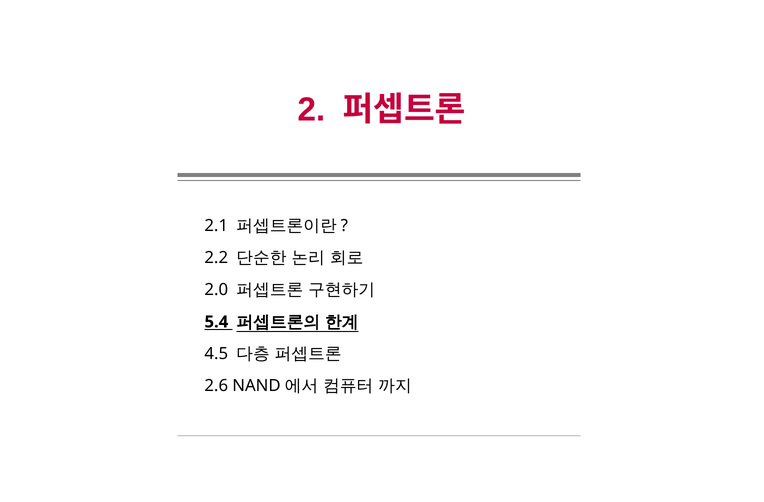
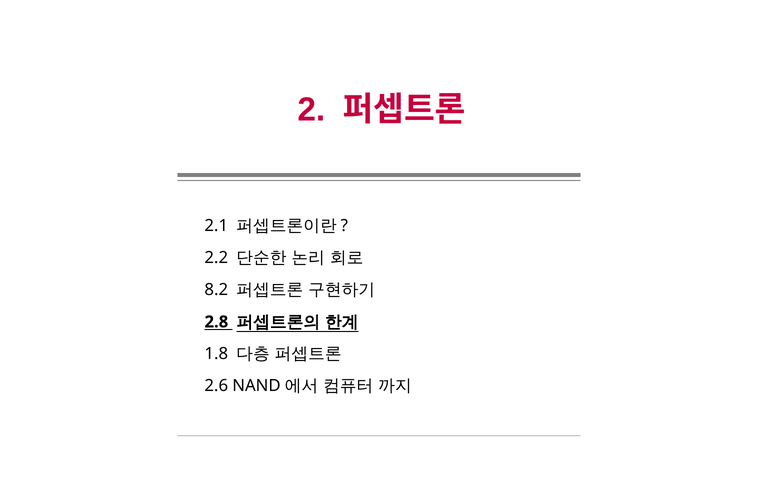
2.0: 2.0 -> 8.2 (216, 290)
5.4: 5.4 -> 2.8 (216, 322)
4.5: 4.5 -> 1.8 (216, 354)
